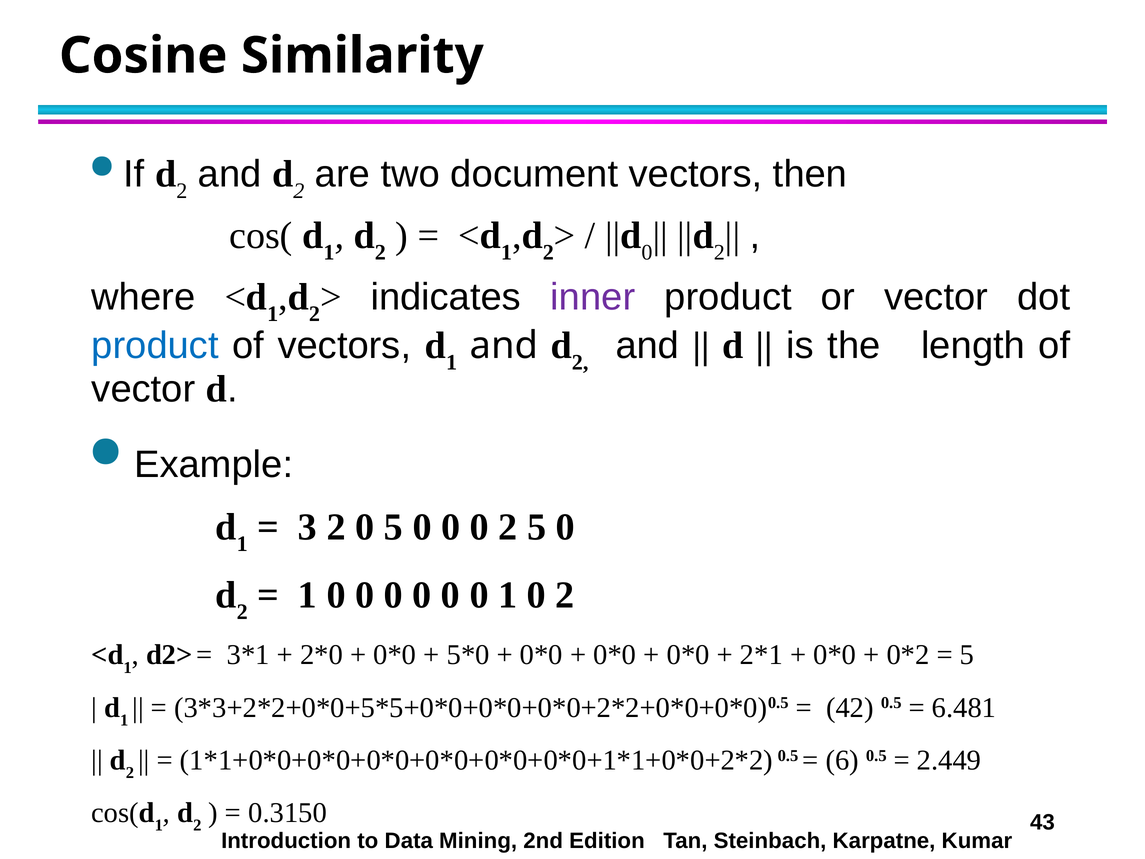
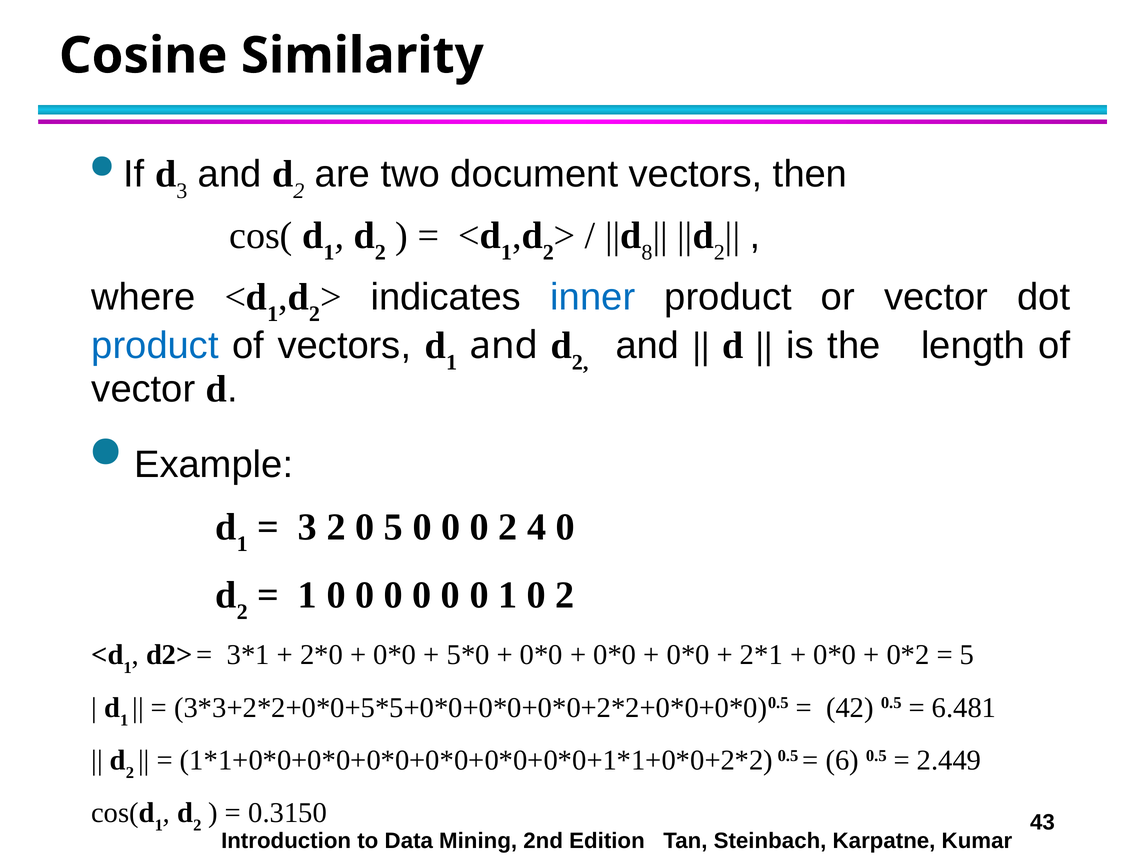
If d 2: 2 -> 3 (182, 191)
0: 0 -> 8 (647, 252)
inner colour: purple -> blue (593, 297)
2 5: 5 -> 4 (537, 527)
